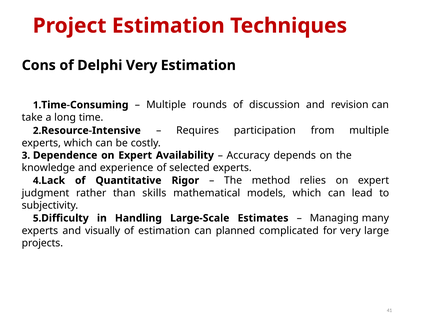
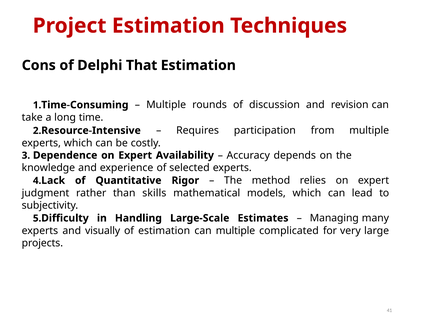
Delphi Very: Very -> That (142, 65)
can planned: planned -> multiple (235, 231)
